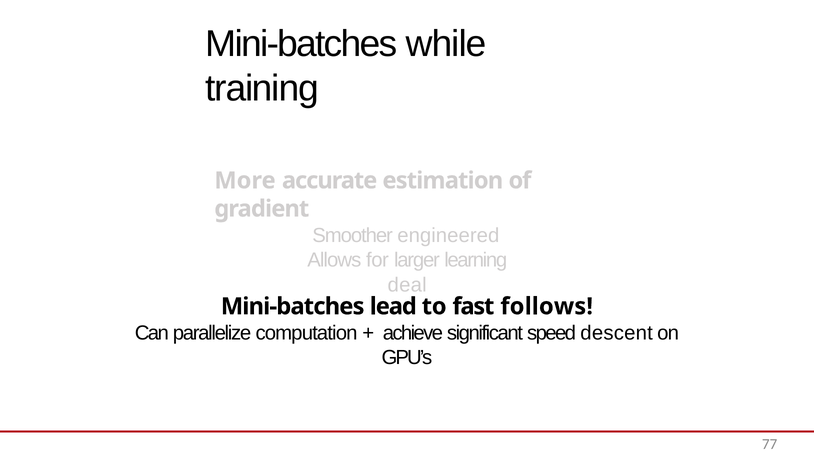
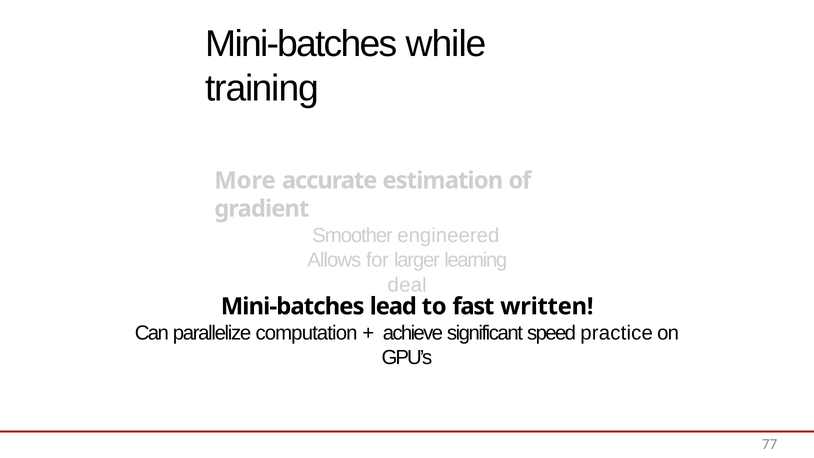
follows: follows -> written (547, 306)
descent: descent -> practice (617, 333)
